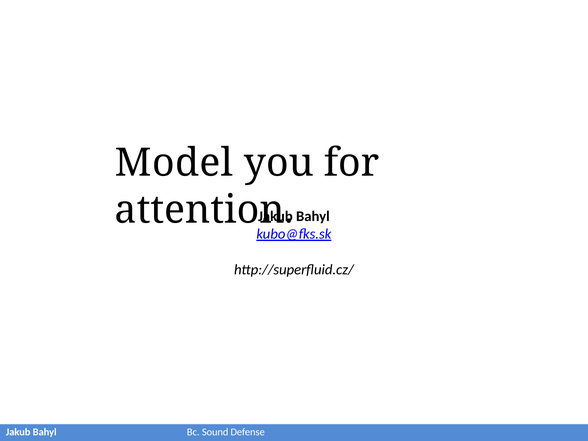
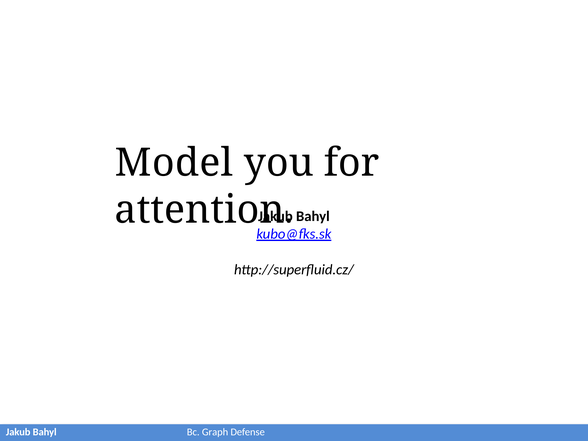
Sound: Sound -> Graph (215, 432)
